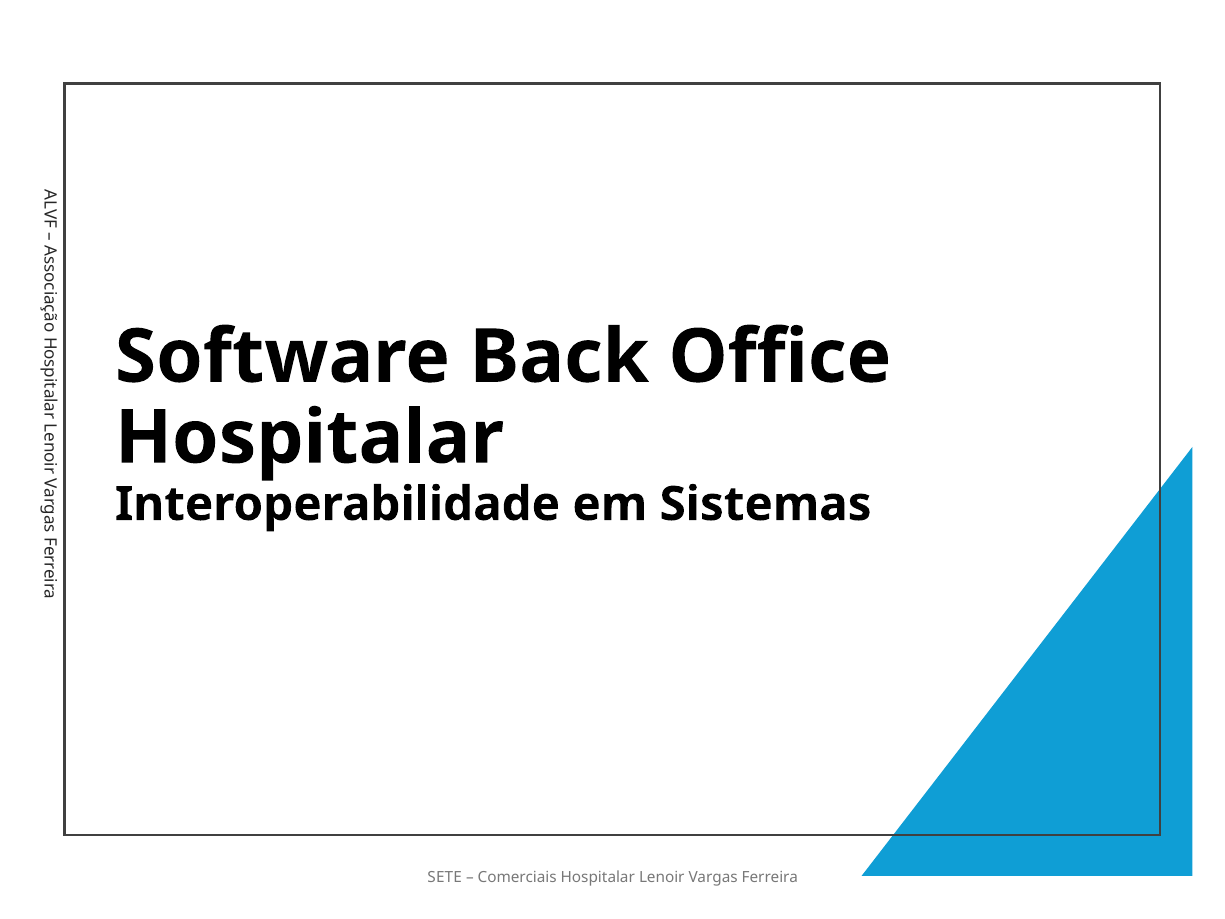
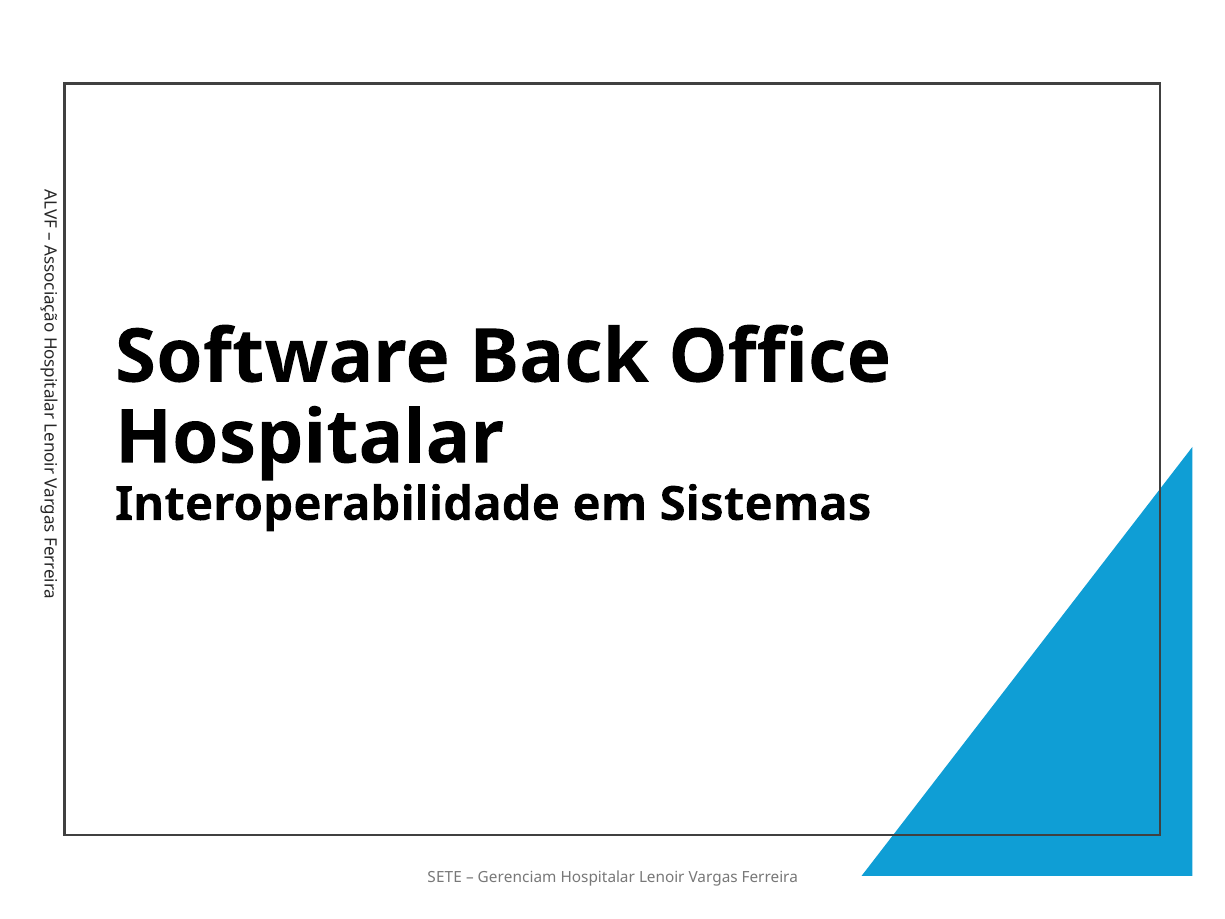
Comerciais: Comerciais -> Gerenciam (517, 877)
